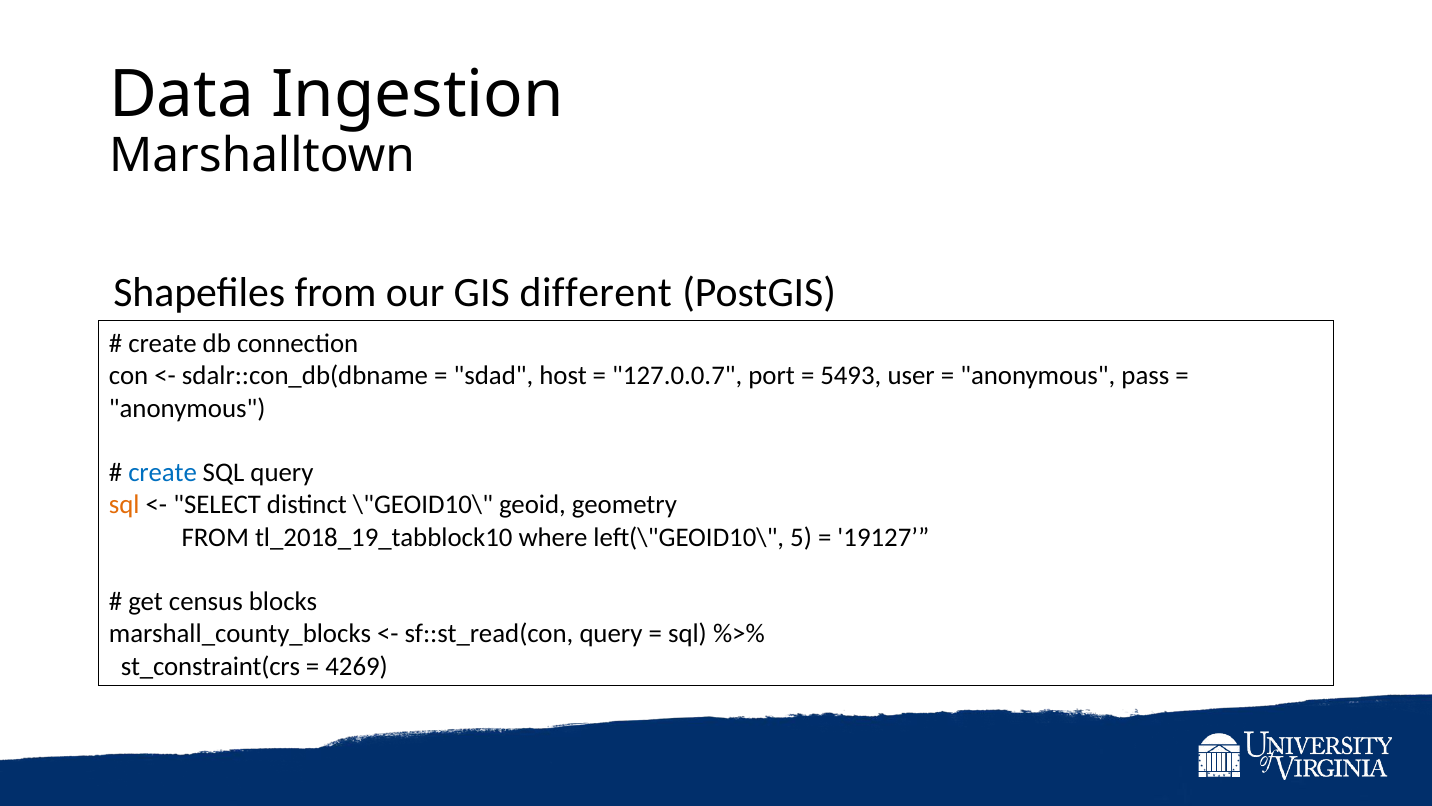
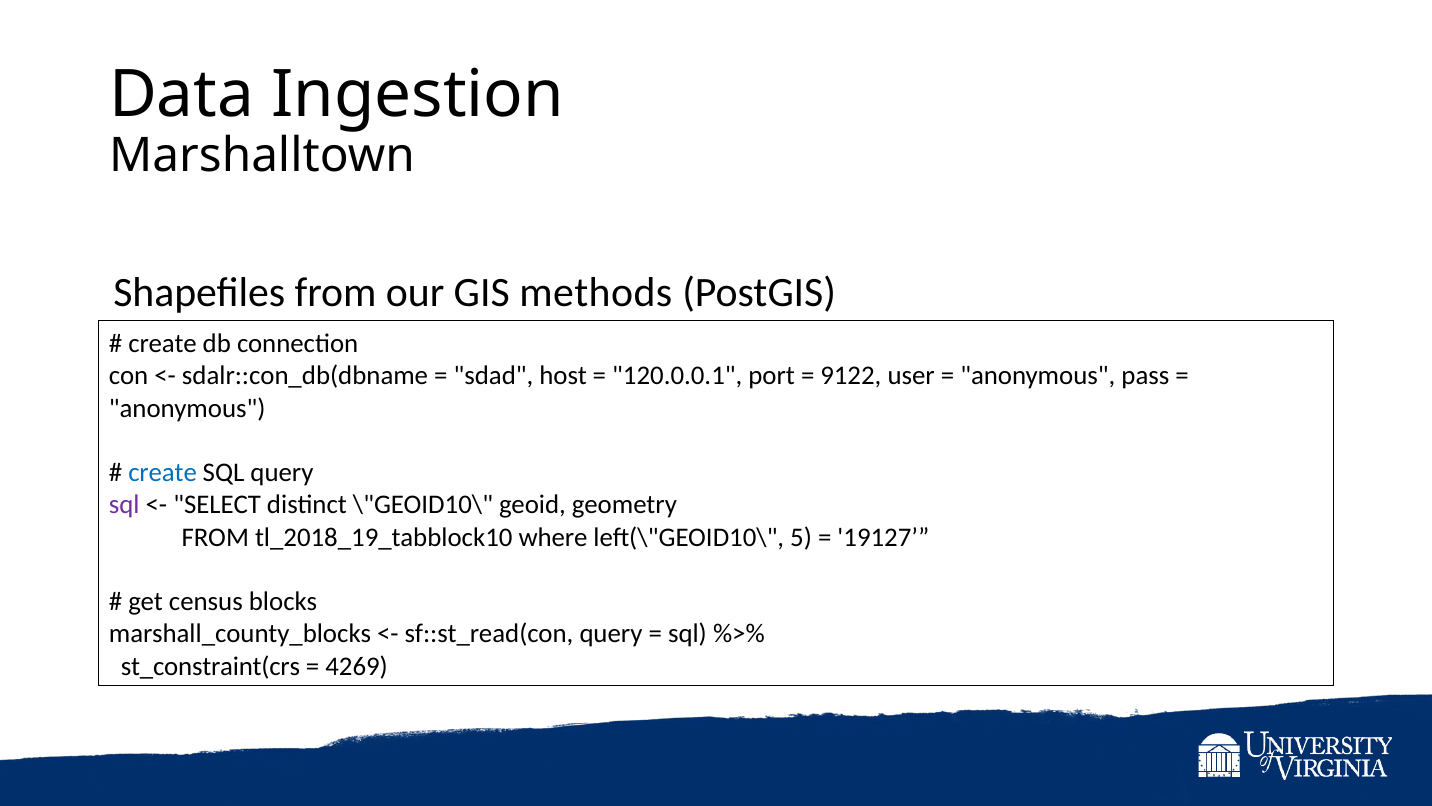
different: different -> methods (596, 292)
127.0.0.7: 127.0.0.7 -> 120.0.0.1 (677, 376)
5493: 5493 -> 9122 (851, 376)
sql colour: orange -> purple (124, 505)
